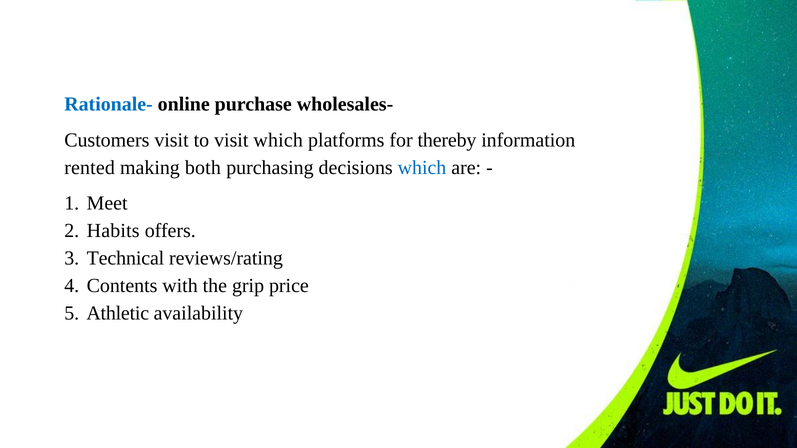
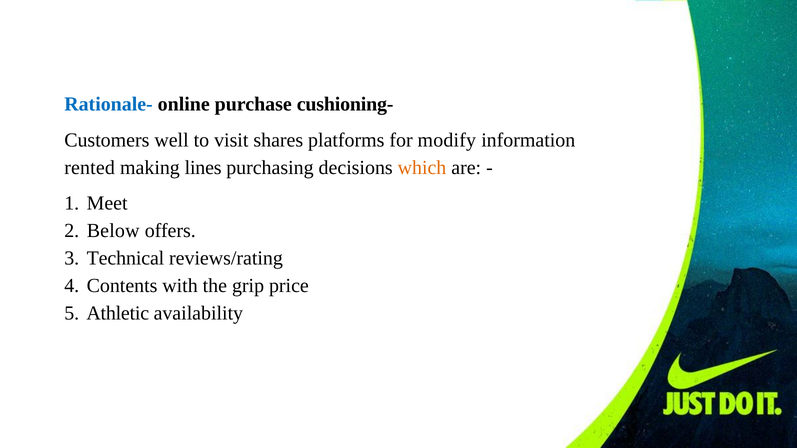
wholesales-: wholesales- -> cushioning- (345, 104)
Customers visit: visit -> well (172, 140)
visit which: which -> shares (278, 140)
thereby: thereby -> modify (447, 140)
both: both -> lines (203, 168)
which colour: blue -> orange (422, 168)
Habits: Habits -> Below (113, 231)
